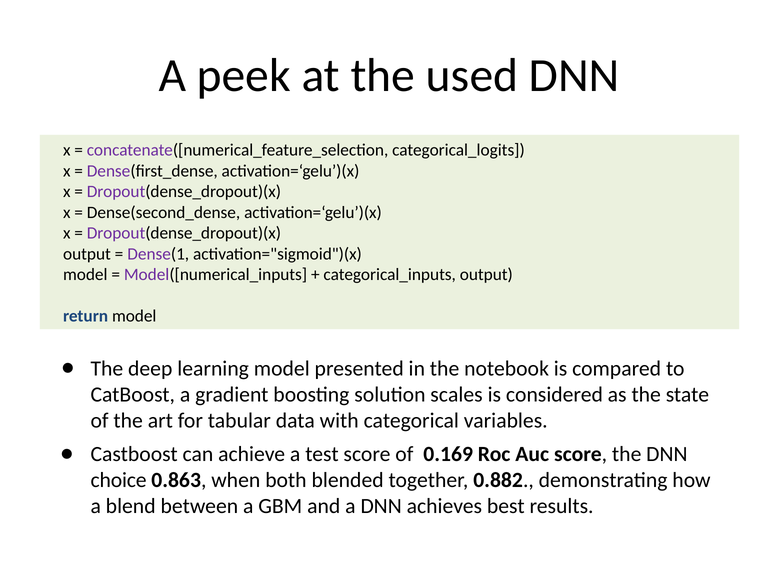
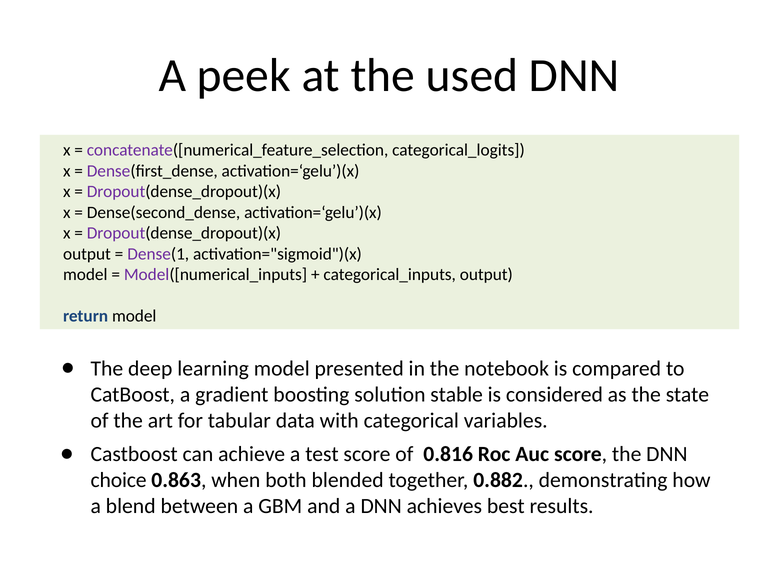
scales: scales -> stable (457, 395)
0.169: 0.169 -> 0.816 (448, 454)
